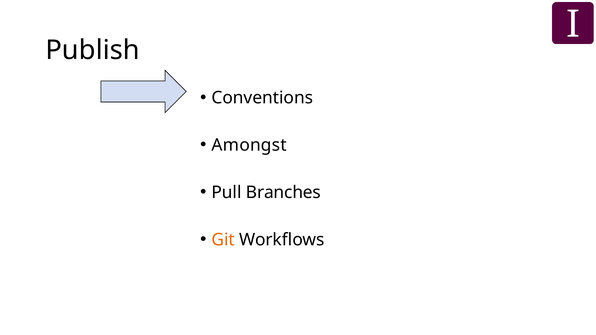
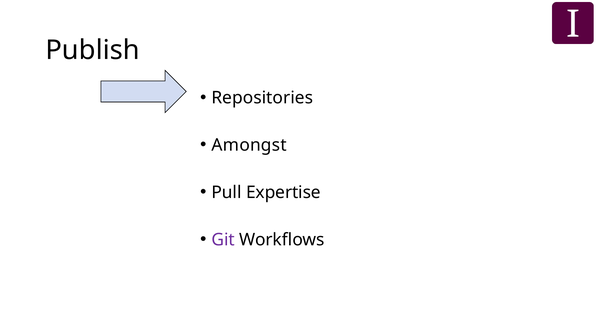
Conventions: Conventions -> Repositories (262, 98)
Branches: Branches -> Expertise (283, 193)
Git colour: orange -> purple (223, 240)
